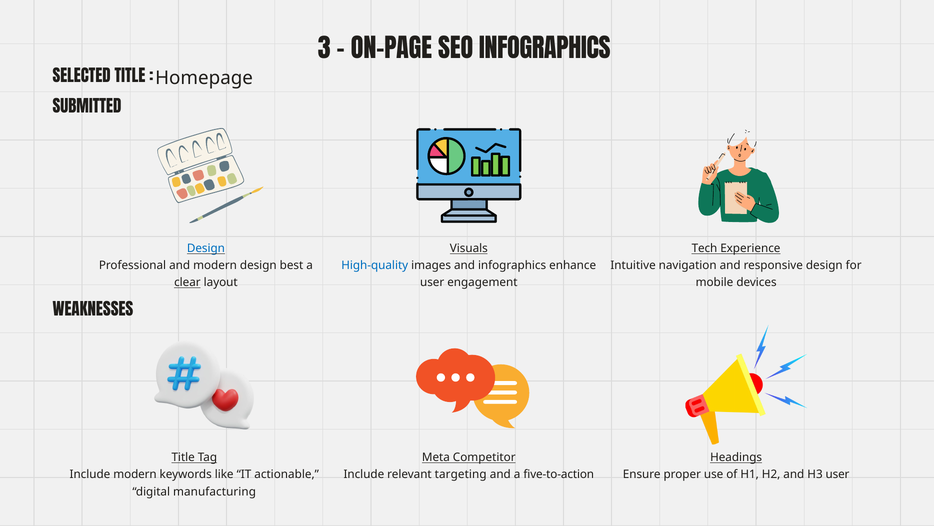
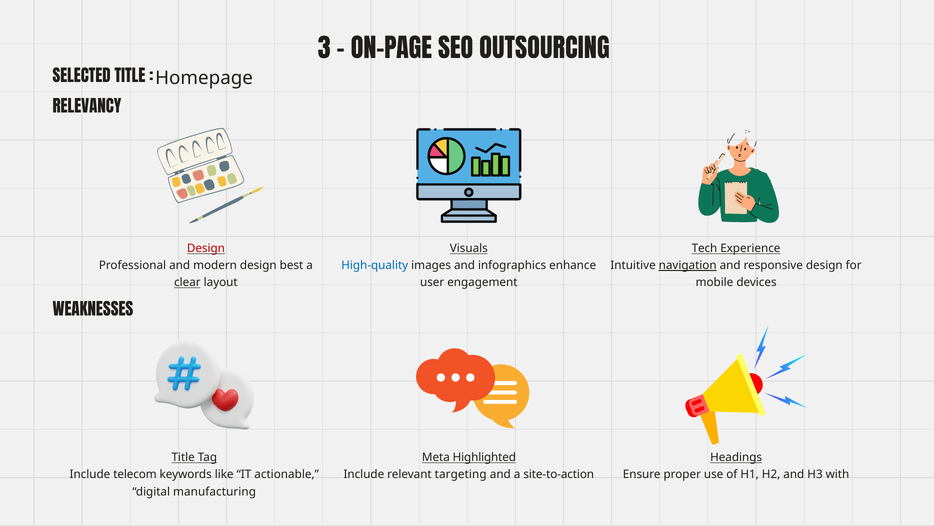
SEO INFOGRAPHICS: INFOGRAPHICS -> OUTSOURCING (544, 50)
SUBMITTED: SUBMITTED -> RELEVANCY (87, 107)
Design colour: blue -> red (206, 248)
navigation underline: none -> present (688, 265)
Competitor: Competitor -> Highlighted (484, 457)
Include modern: modern -> telecom (135, 474)
five-to-action: five-to-action -> site-to-action (559, 474)
H3 user: user -> with (837, 474)
